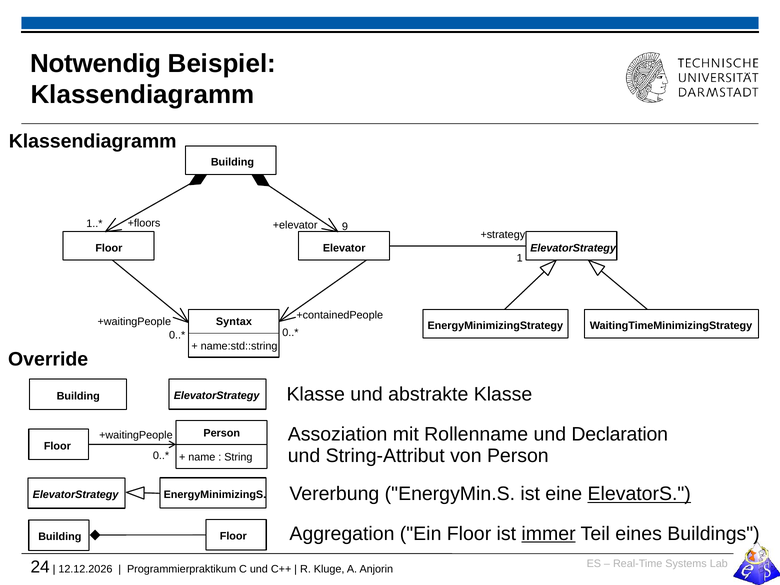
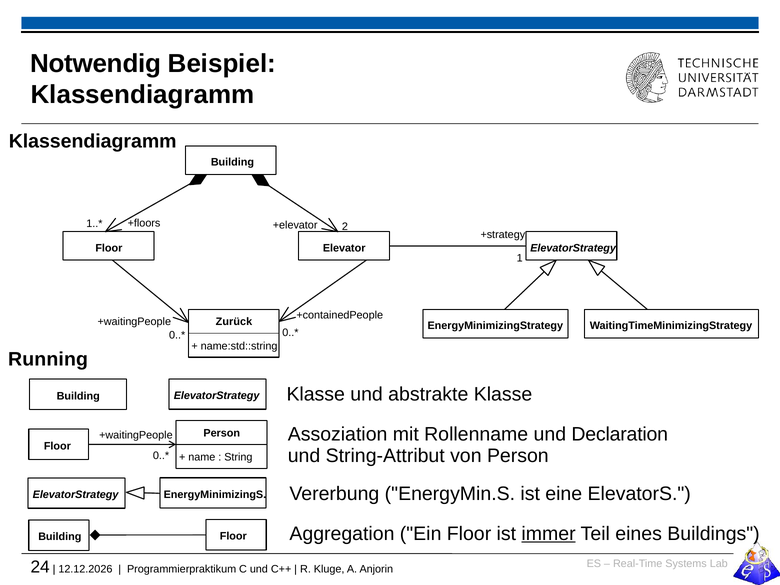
9: 9 -> 2 (345, 227)
Syntax: Syntax -> Zurück (234, 322)
Override: Override -> Running (48, 359)
ElevatorS underline: present -> none (639, 494)
